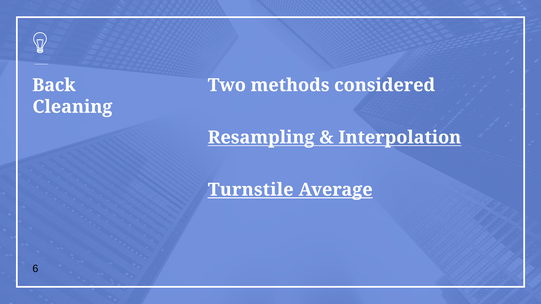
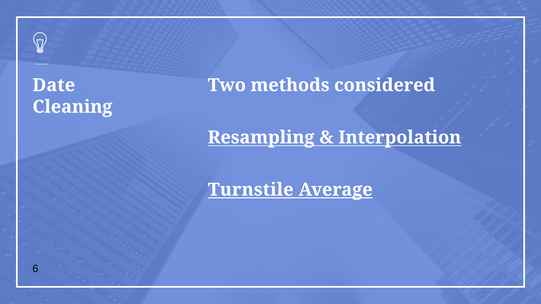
Back: Back -> Date (54, 85)
